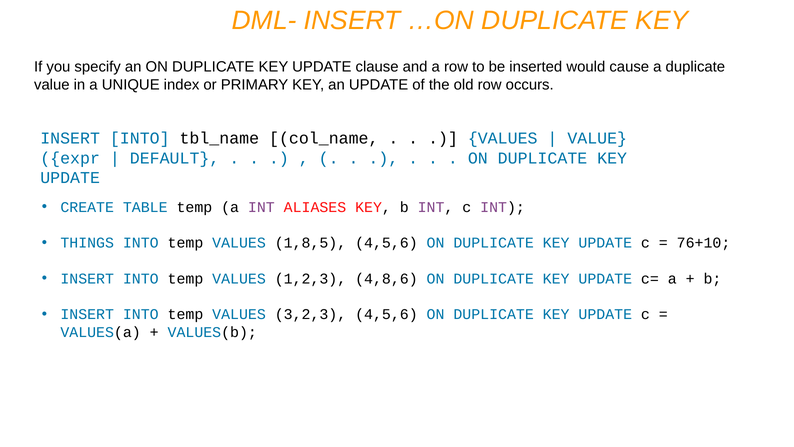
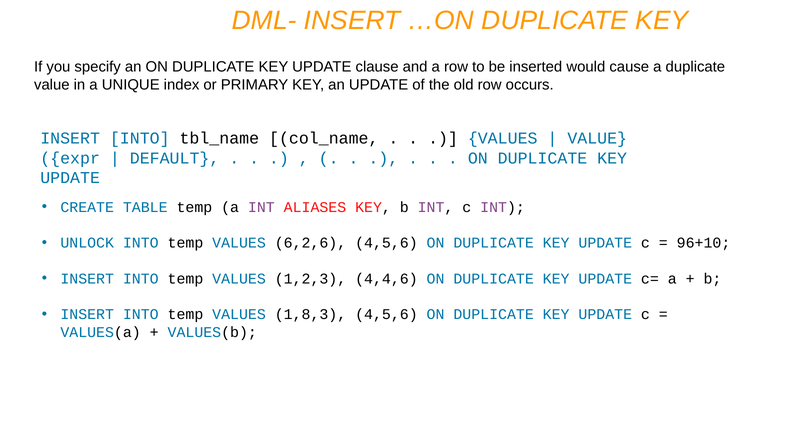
THINGS: THINGS -> UNLOCK (87, 243)
1,8,5: 1,8,5 -> 6,2,6 (311, 243)
76+10: 76+10 -> 96+10 (704, 243)
4,8,6: 4,8,6 -> 4,4,6 (386, 278)
3,2,3: 3,2,3 -> 1,8,3 (311, 314)
